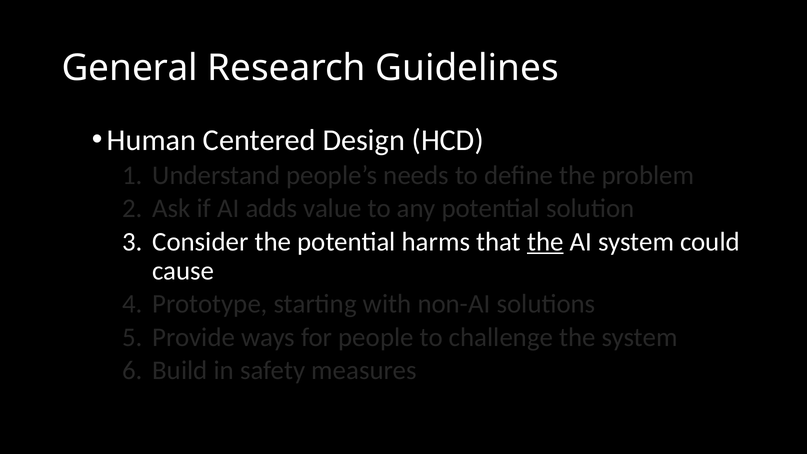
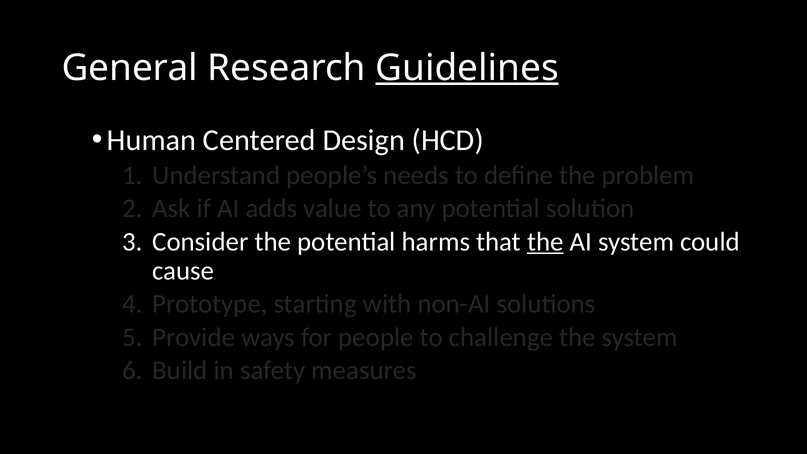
Guidelines underline: none -> present (467, 68)
